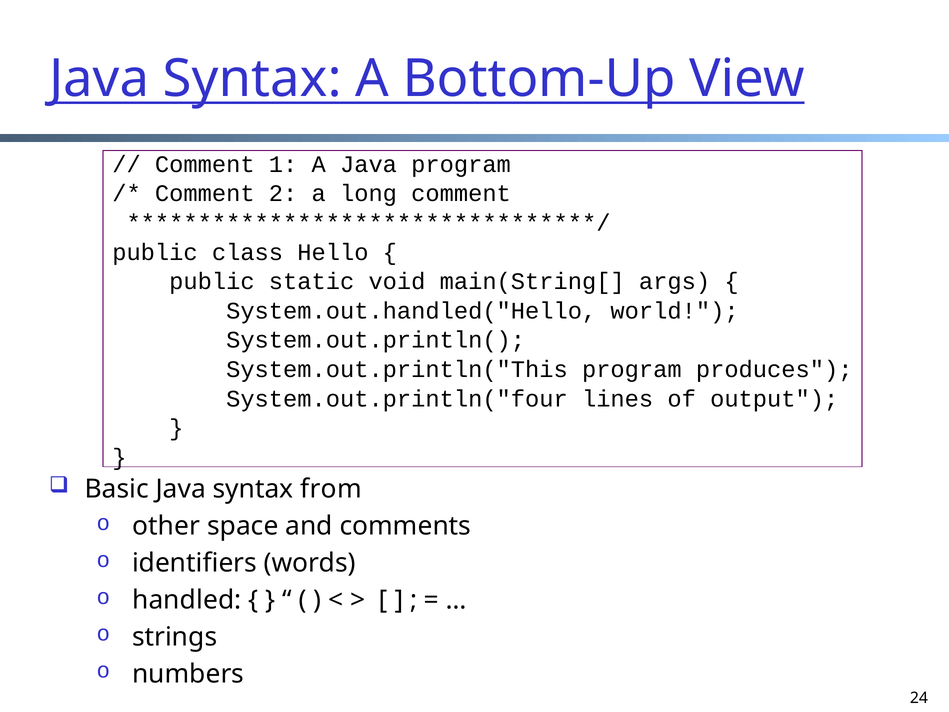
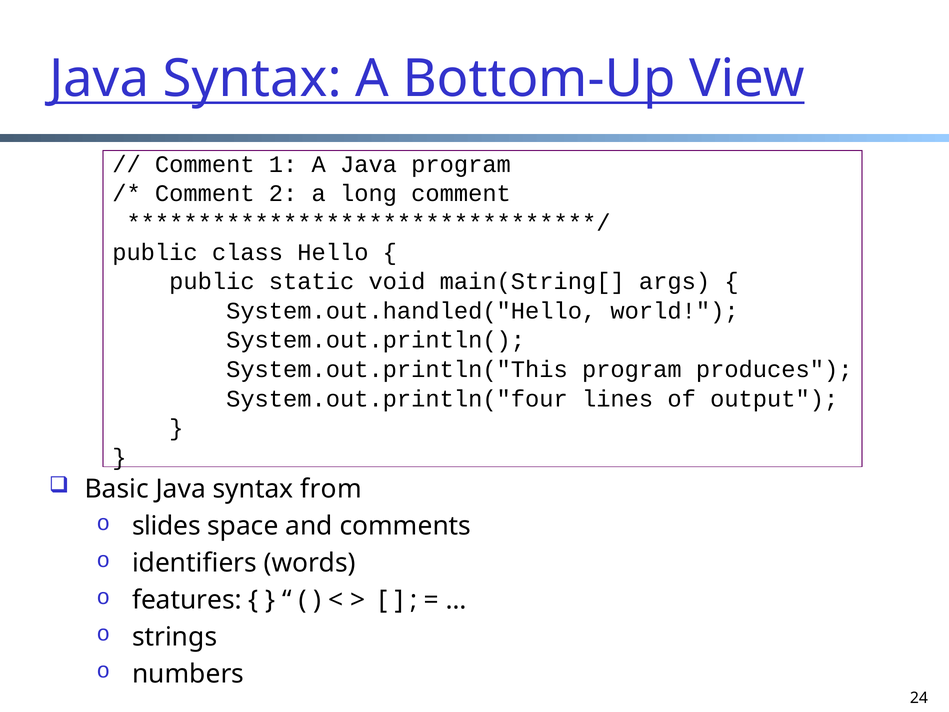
other: other -> slides (166, 526)
handled: handled -> features (187, 600)
